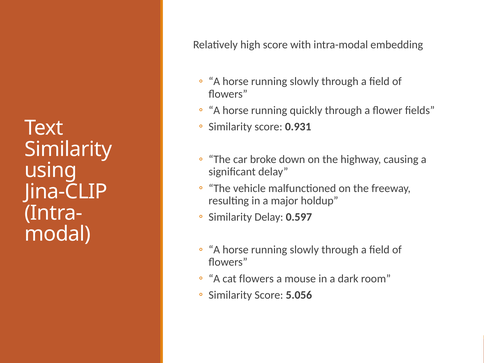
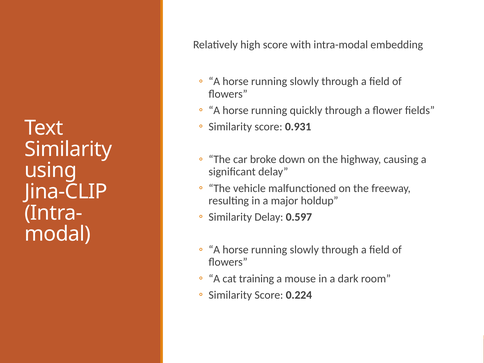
cat flowers: flowers -> training (257, 279)
5.056: 5.056 -> 0.224 (299, 295)
